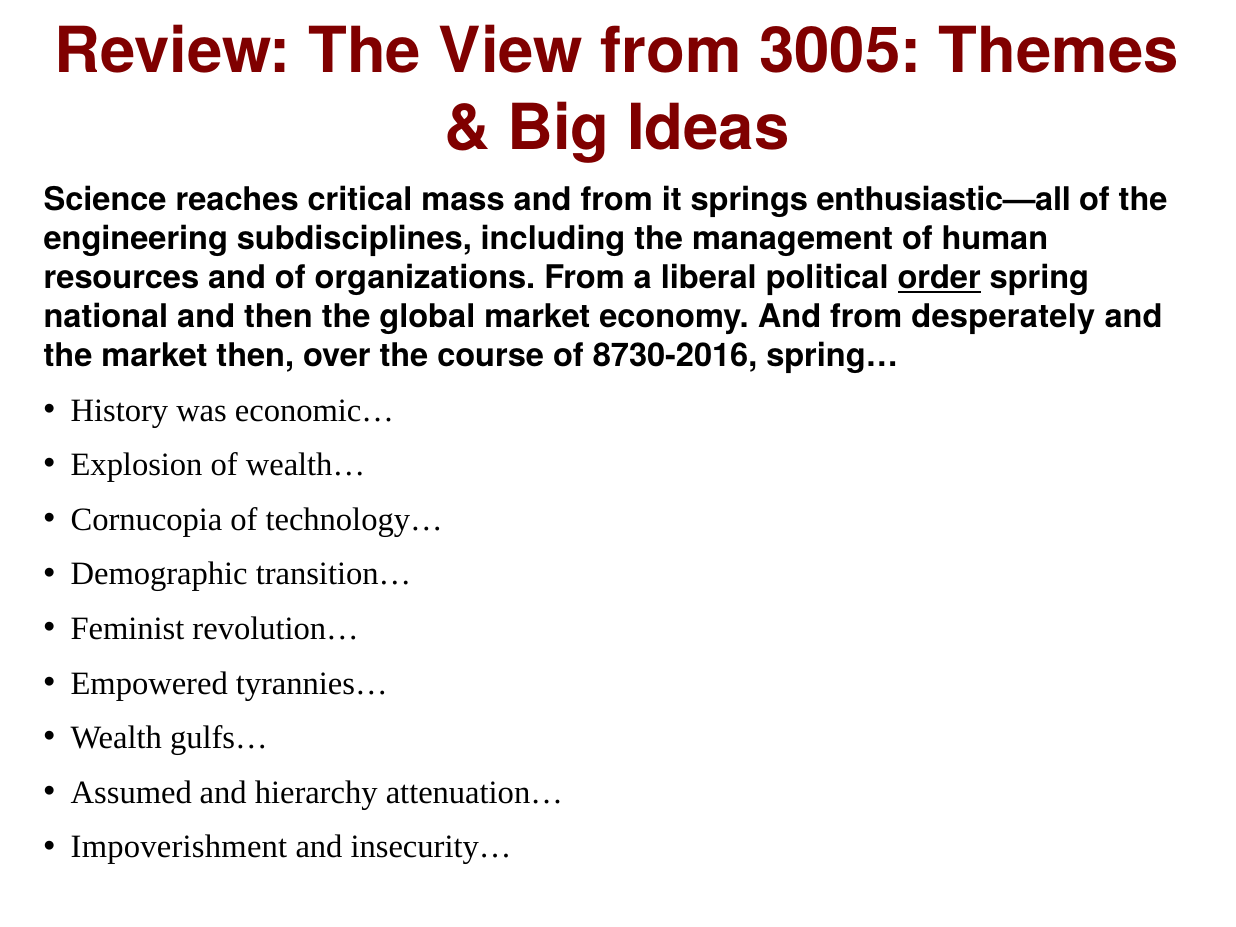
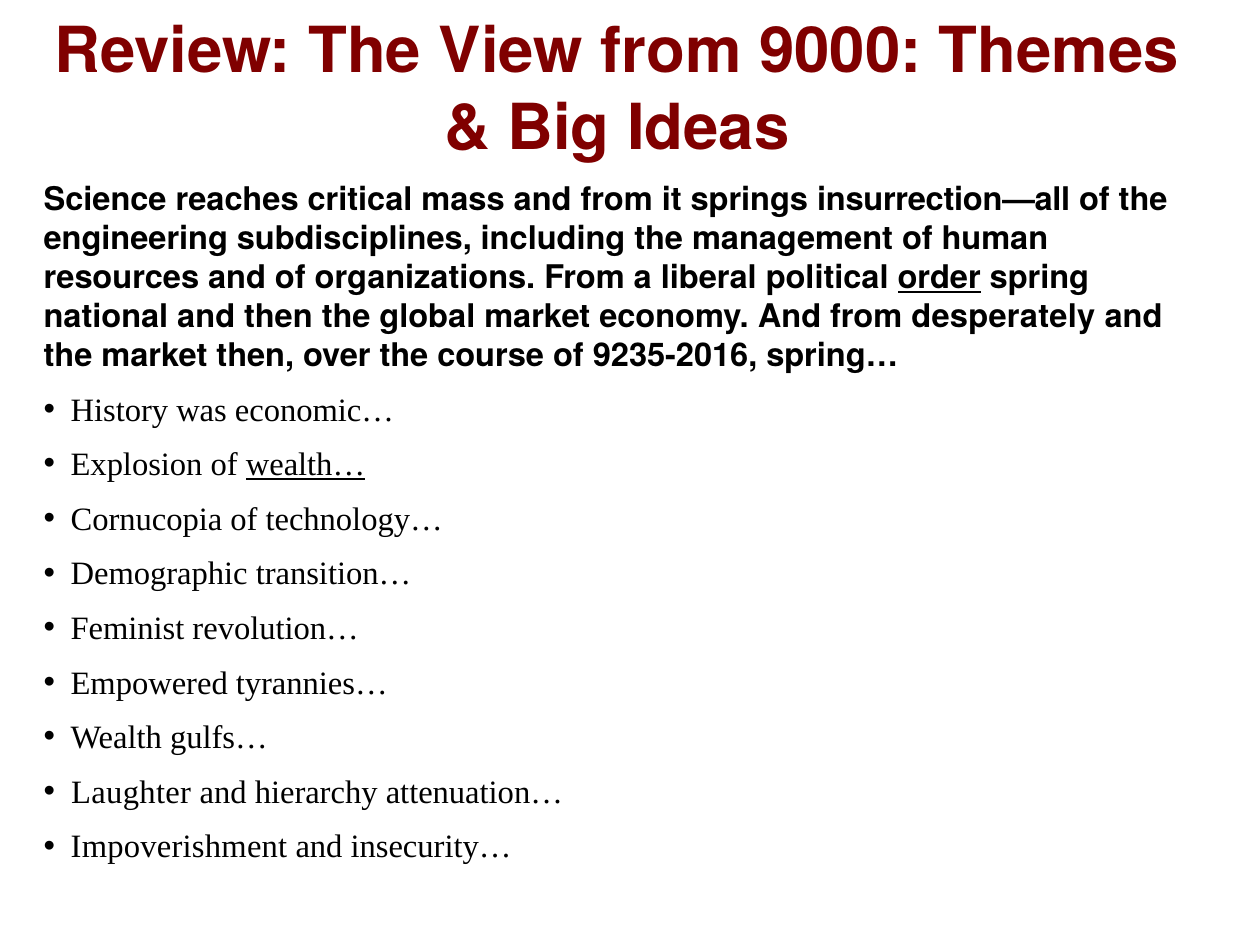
3005: 3005 -> 9000 (840, 52)
enthusiastic—all: enthusiastic—all -> insurrection—all (944, 199)
8730-2016: 8730-2016 -> 9235-2016 (675, 356)
wealth… underline: none -> present (305, 465)
Assumed: Assumed -> Laughter (131, 793)
